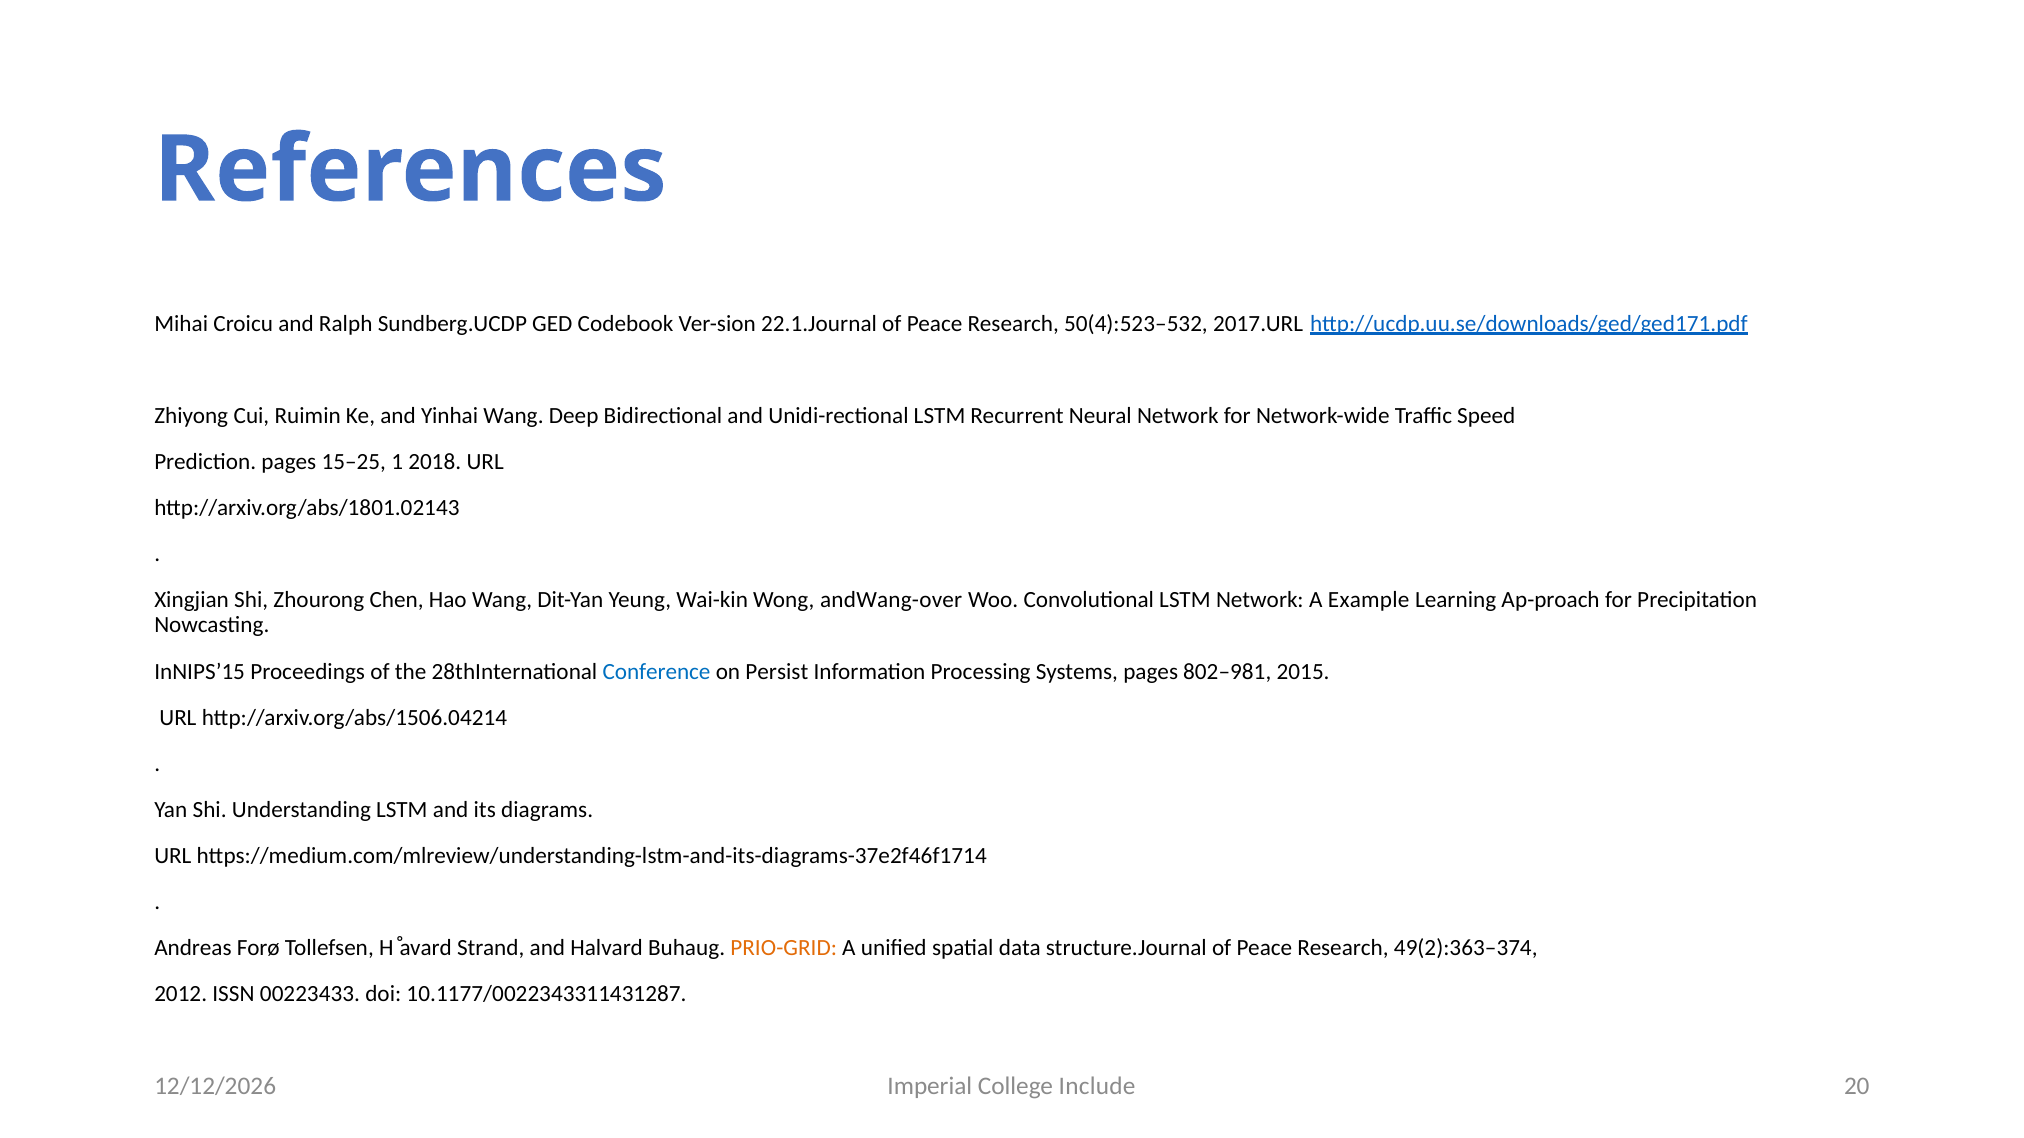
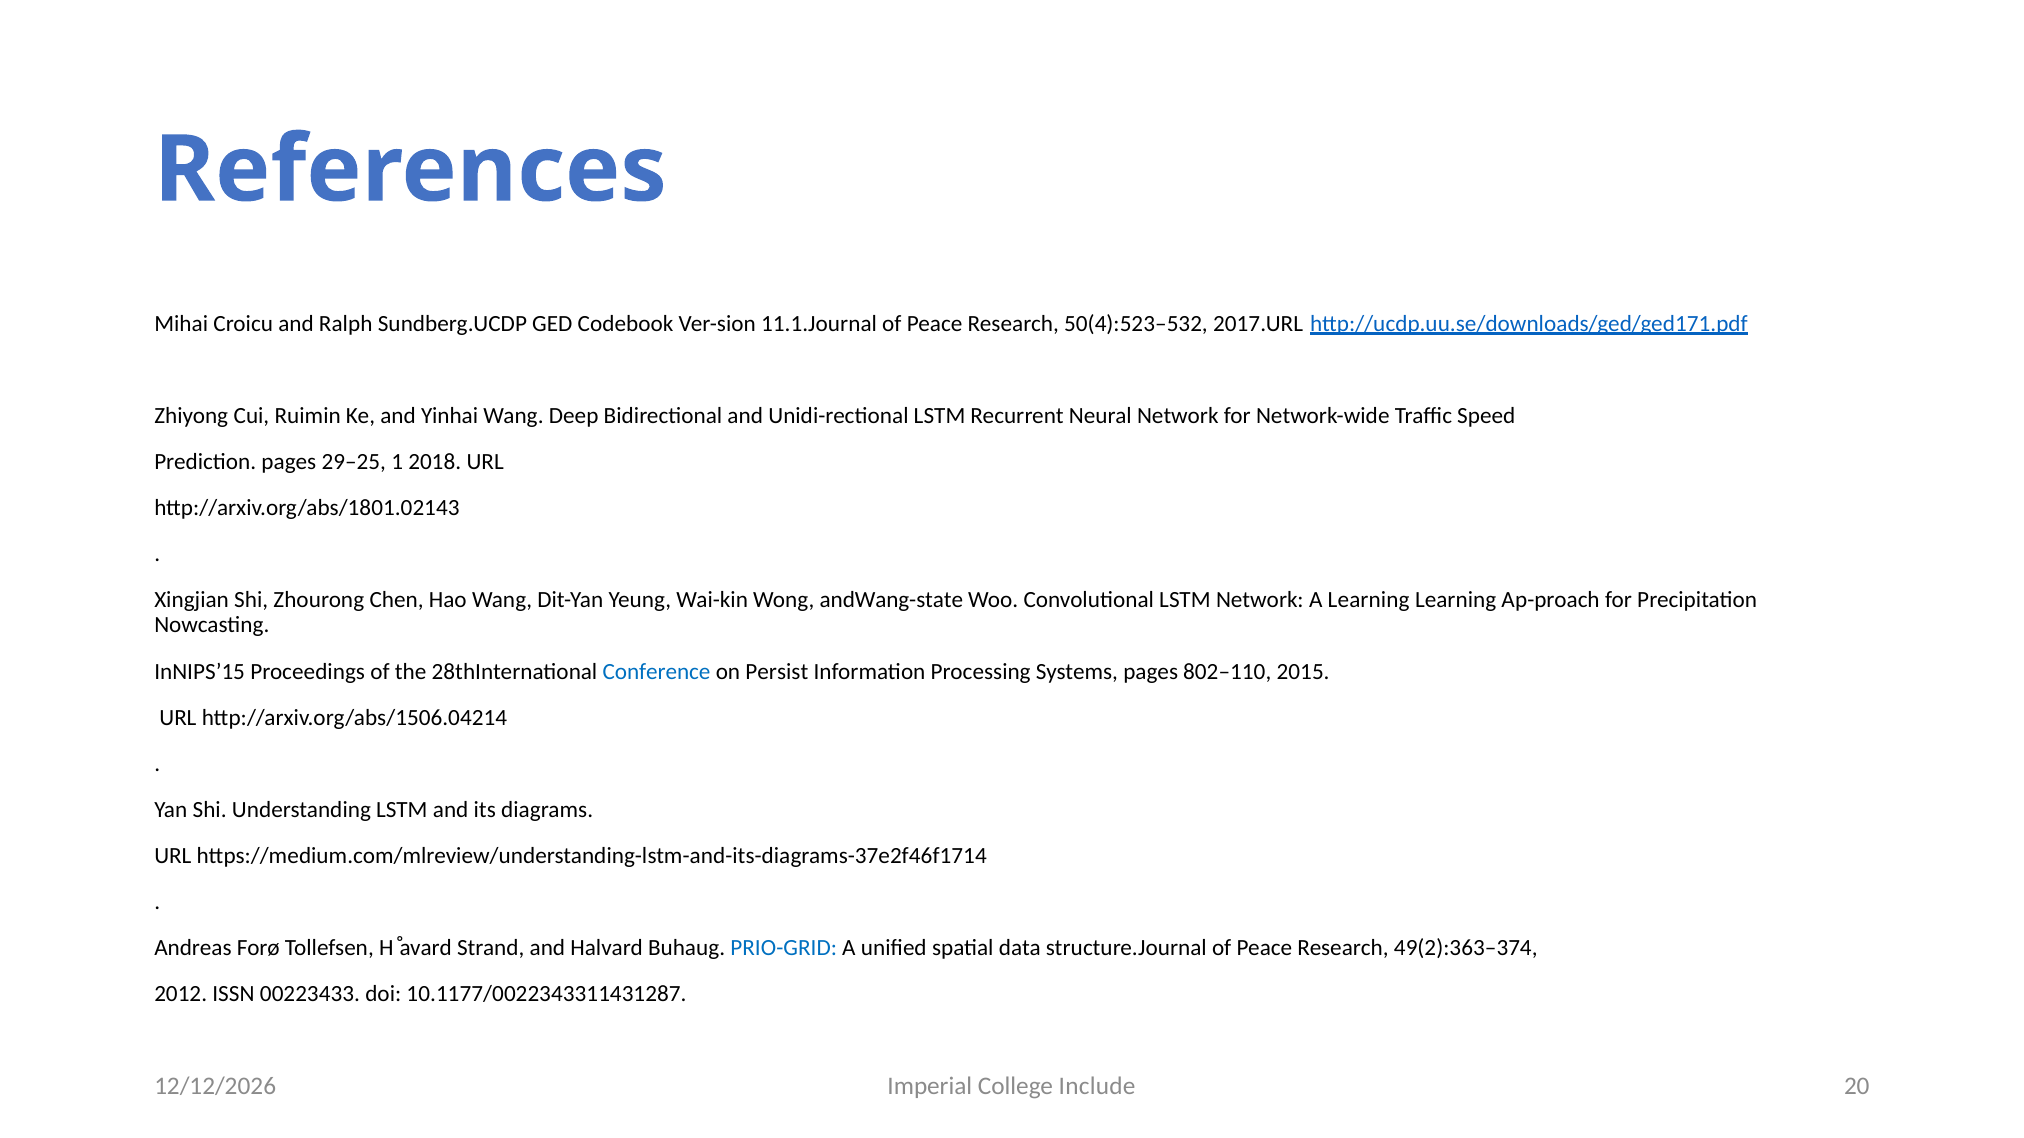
22.1.Journal: 22.1.Journal -> 11.1.Journal (819, 324)
15–25: 15–25 -> 29–25 (354, 462)
andWang-over: andWang-over -> andWang-state (891, 601)
A Example: Example -> Learning (1369, 601)
802–981: 802–981 -> 802–110 (1227, 672)
PRIO-GRID colour: orange -> blue (784, 949)
